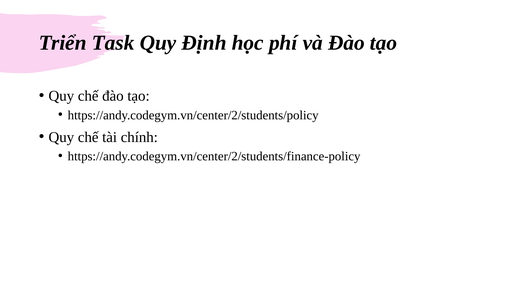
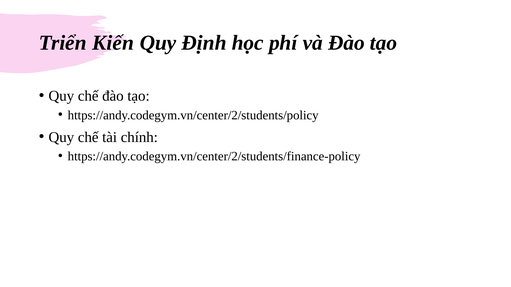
Task: Task -> Kiến (113, 43)
